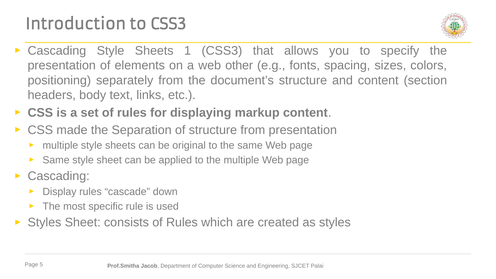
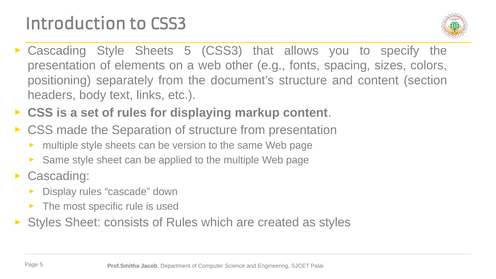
Sheets 1: 1 -> 5 (188, 51)
original: original -> version (189, 146)
